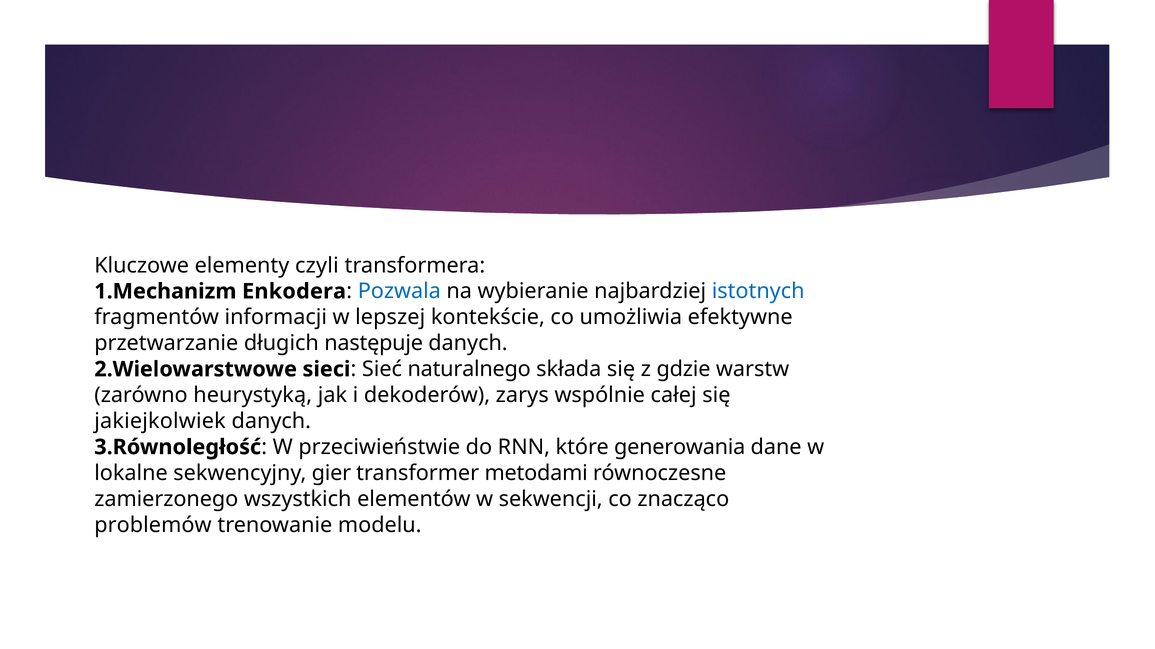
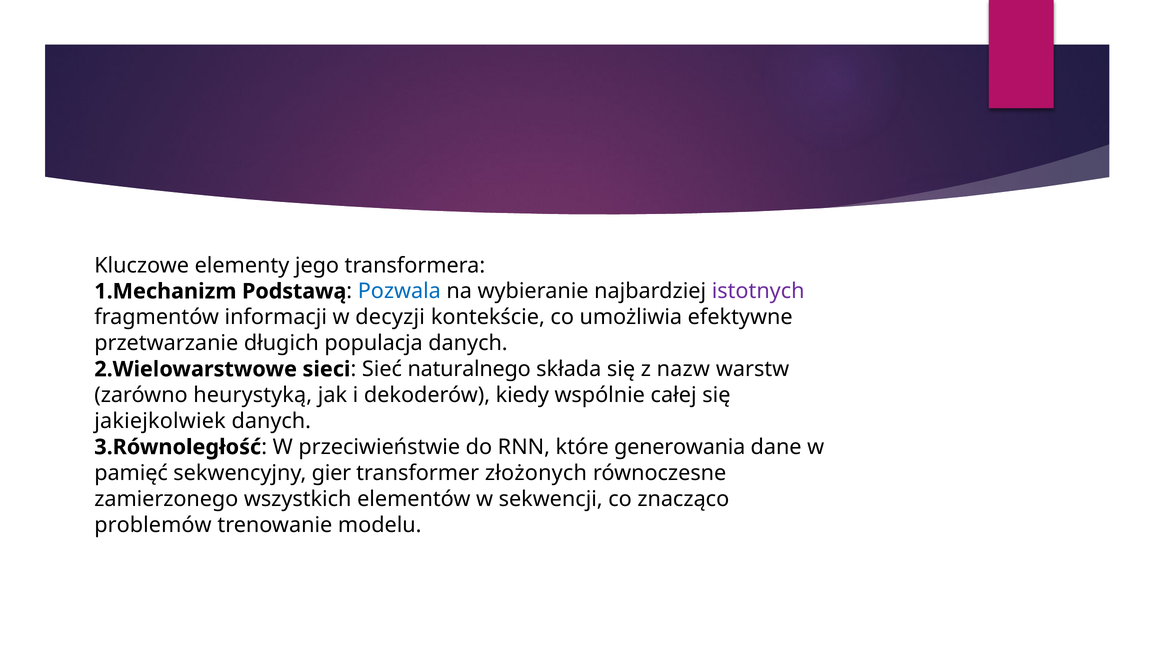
czyli: czyli -> jego (317, 266)
Enkodera: Enkodera -> Podstawą (294, 292)
istotnych colour: blue -> purple (758, 292)
lepszej: lepszej -> decyzji (390, 318)
następuje: następuje -> populacja (374, 344)
gdzie: gdzie -> nazw (683, 370)
zarys: zarys -> kiedy (522, 396)
lokalne: lokalne -> pamięć (131, 474)
metodami: metodami -> złożonych (536, 474)
